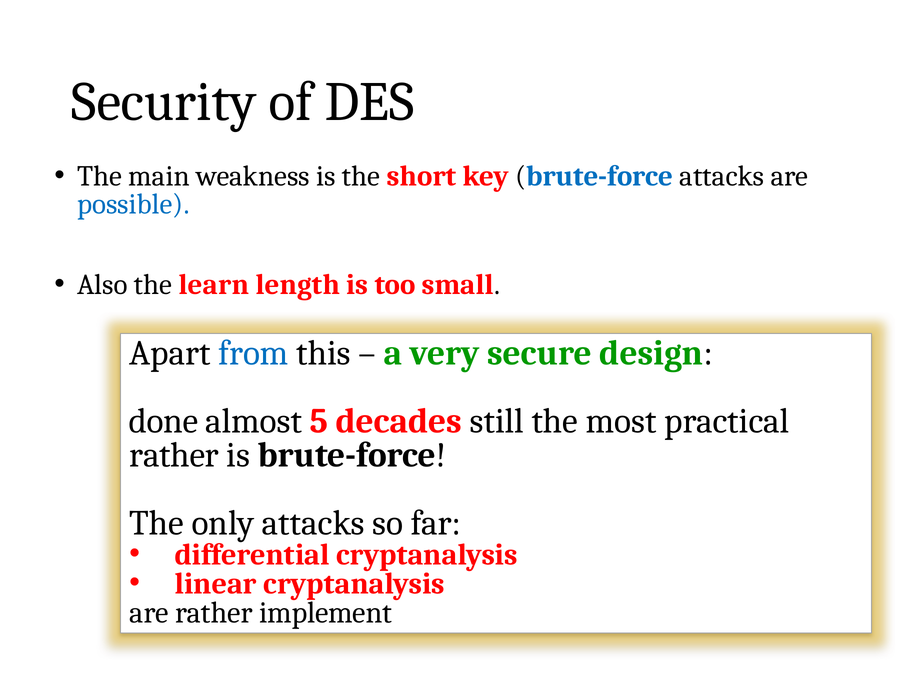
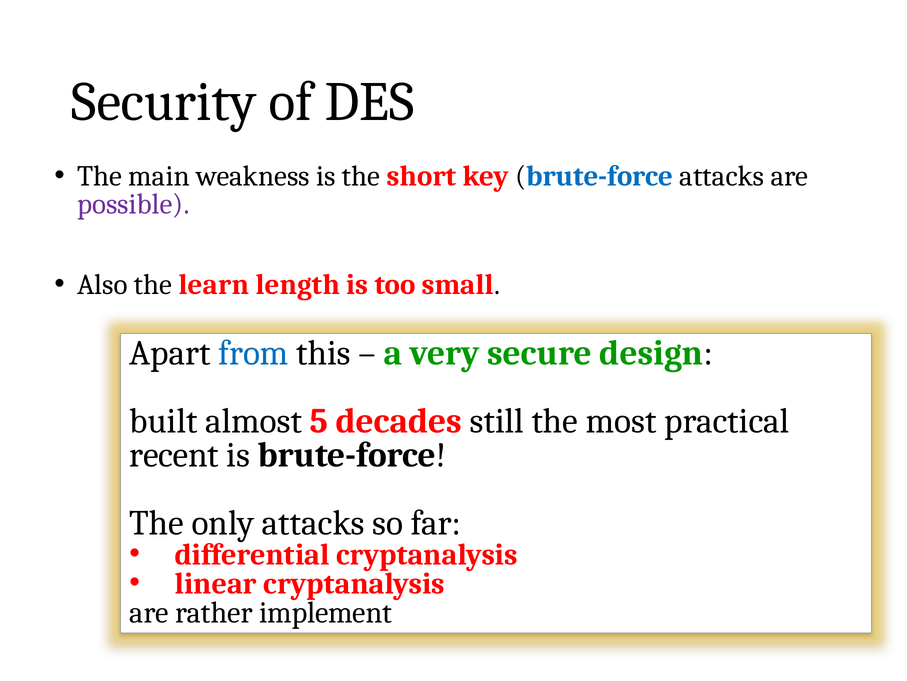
possible colour: blue -> purple (133, 204)
done: done -> built (163, 421)
rather: rather -> recent (174, 455)
